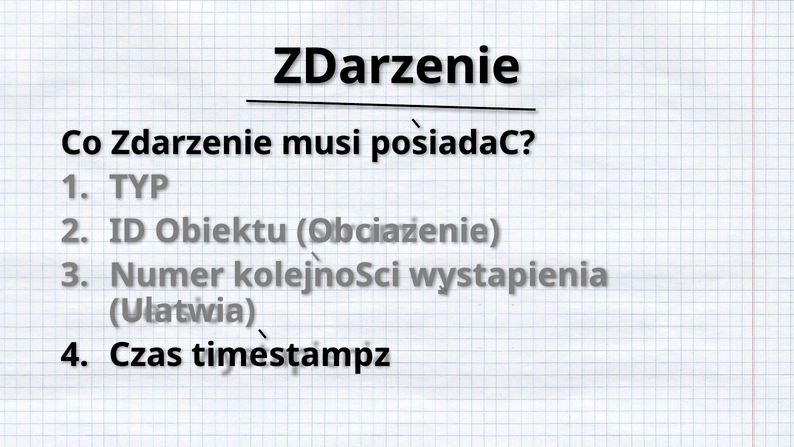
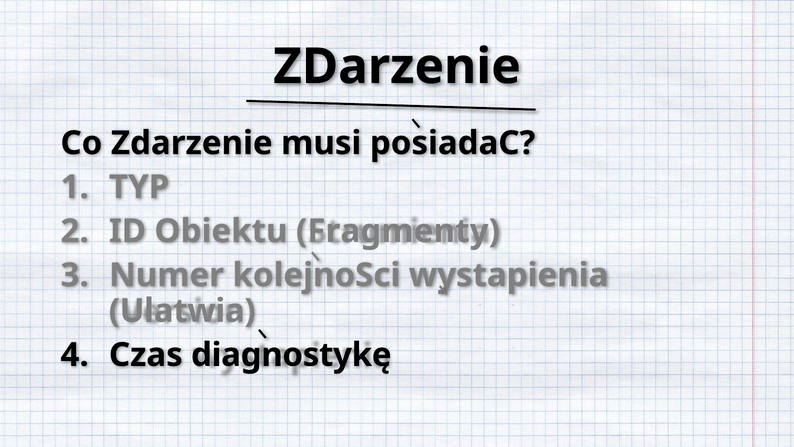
Obciazenie: Obciazenie -> Fragmenty (398, 231)
timestampz: timestampz -> diagnostykę (291, 355)
